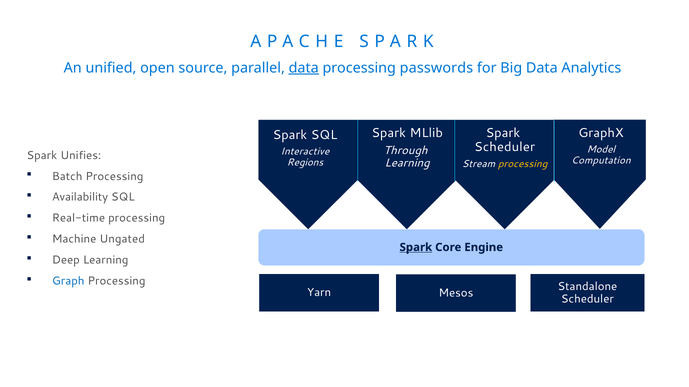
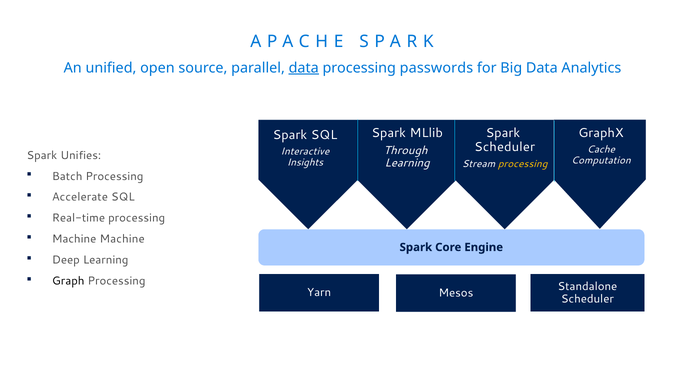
Model: Model -> Cache (601, 150)
Regions: Regions -> Insights (305, 163)
Availability: Availability -> Accelerate (80, 198)
Machine Ungated: Ungated -> Machine (122, 240)
Spark underline: present -> none (416, 248)
Graph colour: blue -> black (68, 282)
